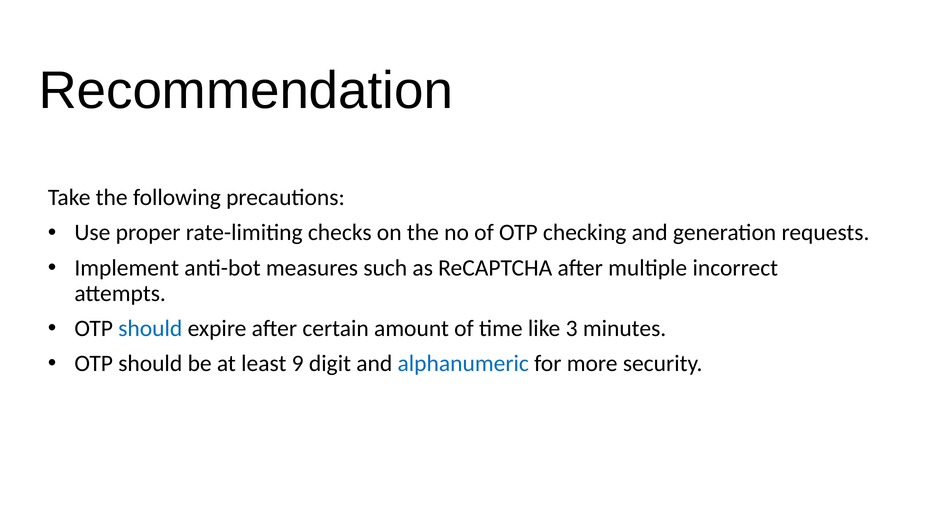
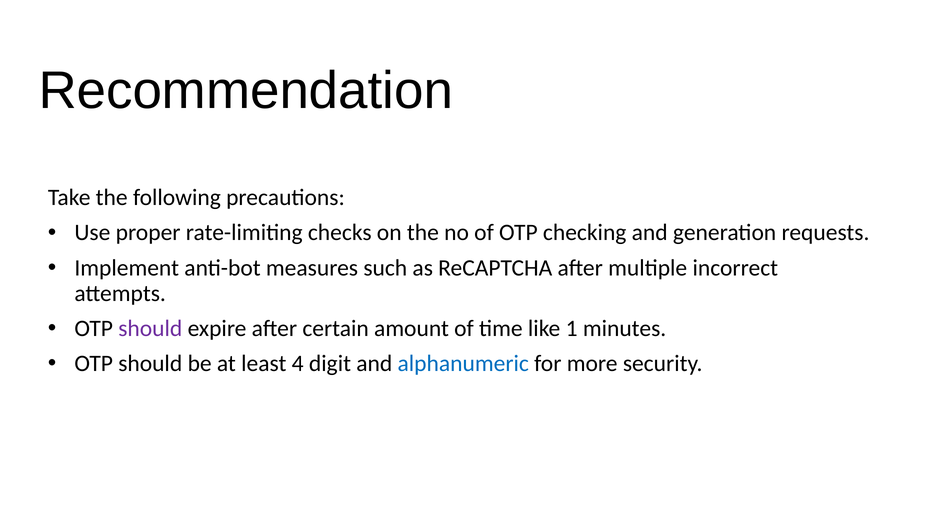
should colour: blue -> purple (150, 329)
3: 3 -> 1 (572, 329)
9: 9 -> 4 (298, 364)
